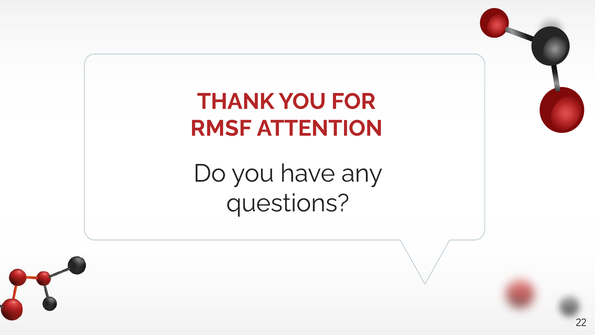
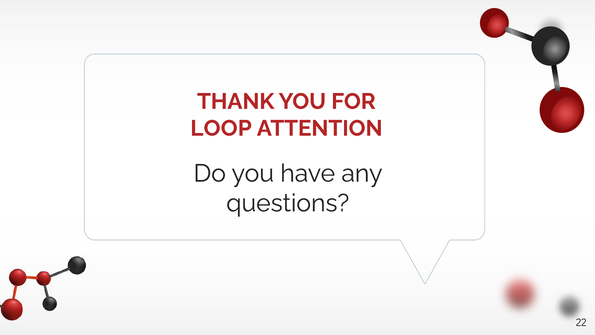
RMSF: RMSF -> LOOP (221, 128)
